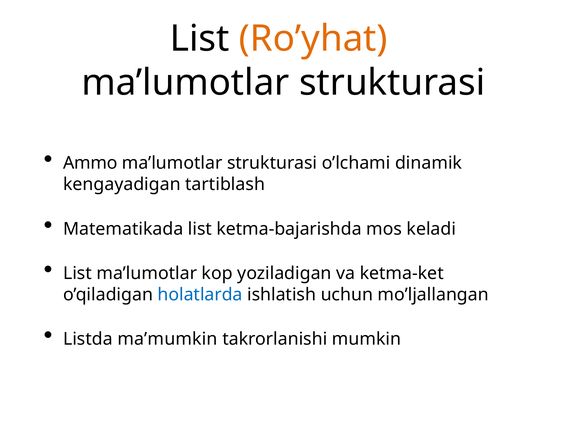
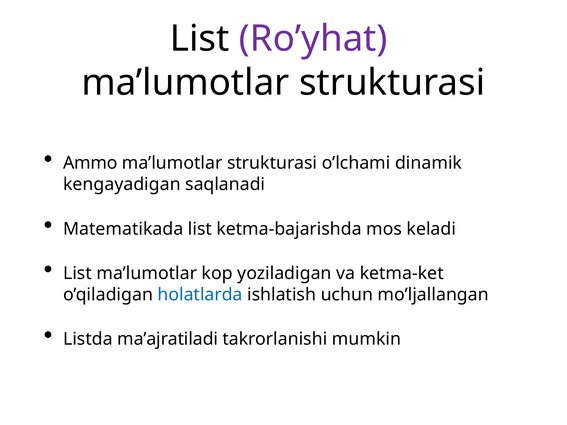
Ro’yhat colour: orange -> purple (313, 39)
tartiblash: tartiblash -> saqlanadi (225, 184)
ma’mumkin: ma’mumkin -> ma’ajratiladi (168, 339)
